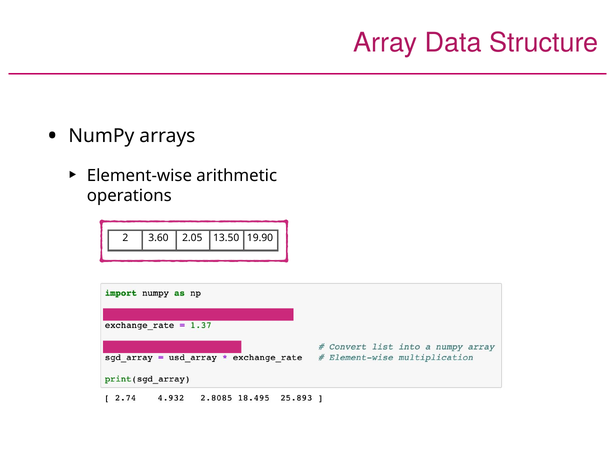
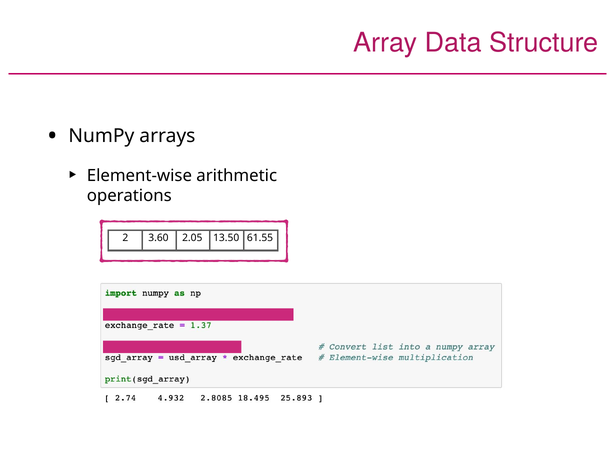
19.90: 19.90 -> 61.55 (260, 238)
